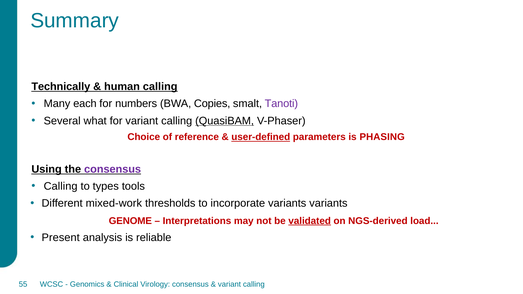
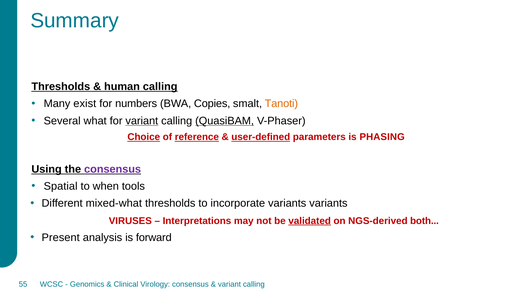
Technically: Technically -> Thresholds (61, 87)
each: each -> exist (85, 104)
Tanoti colour: purple -> orange (281, 104)
variant underline: none -> present (142, 121)
Choice underline: none -> present (144, 137)
reference underline: none -> present (197, 137)
Calling: Calling -> Spatial (61, 186)
types: types -> when (106, 186)
mixed-work: mixed-work -> mixed-what (114, 203)
GENOME: GENOME -> VIRUSES (130, 221)
load: load -> both (424, 221)
reliable: reliable -> forward (154, 238)
